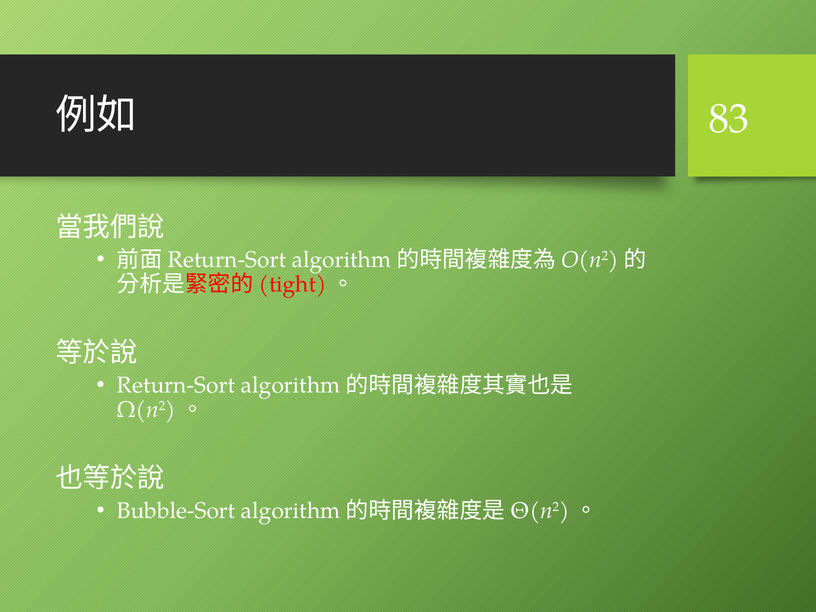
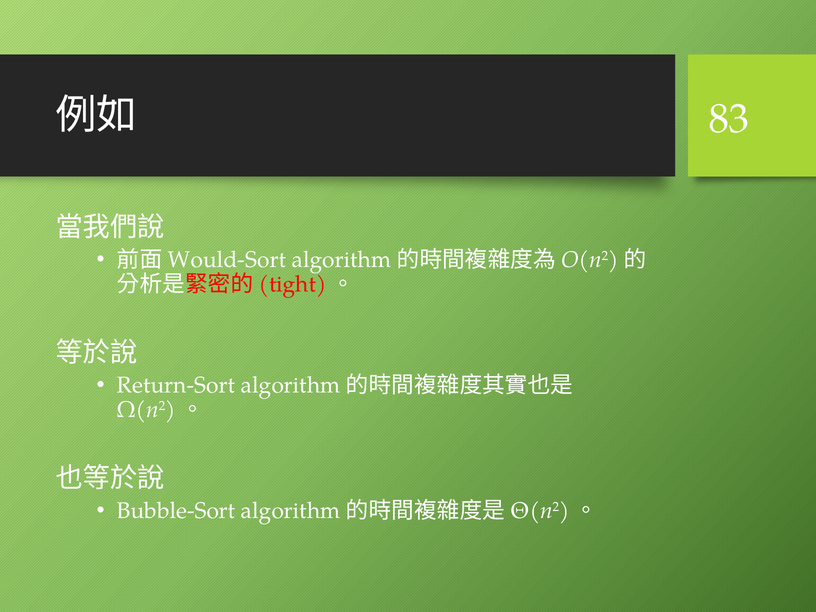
Return-Sort: Return-Sort -> Would-Sort (227, 260)
